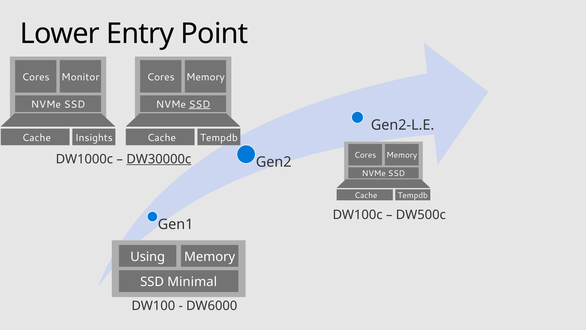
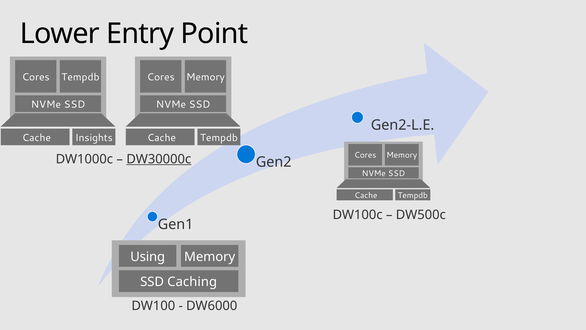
Cores Monitor: Monitor -> Tempdb (80, 77)
SSD underline: present -> none (200, 104)
Minimal: Minimal -> Caching (192, 282)
